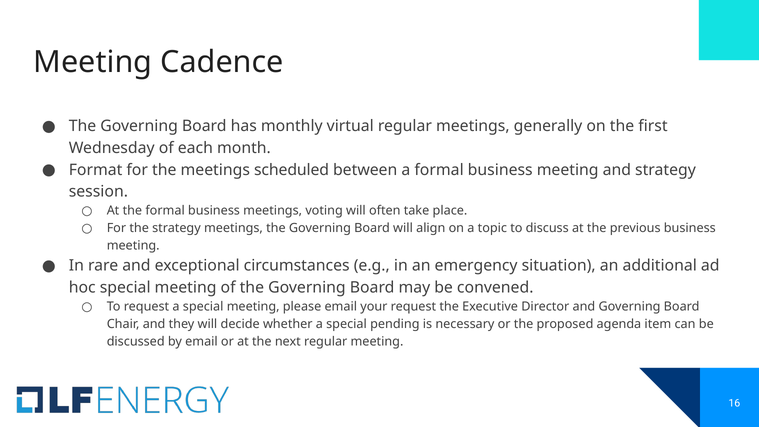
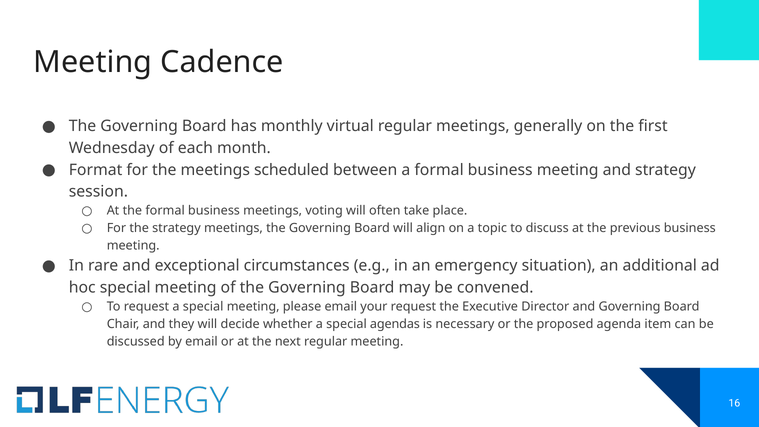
pending: pending -> agendas (395, 324)
